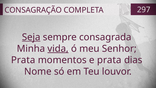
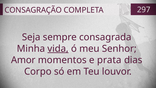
Seja underline: present -> none (31, 37)
Prata: Prata -> Amor (23, 60)
Nome: Nome -> Corpo (38, 71)
